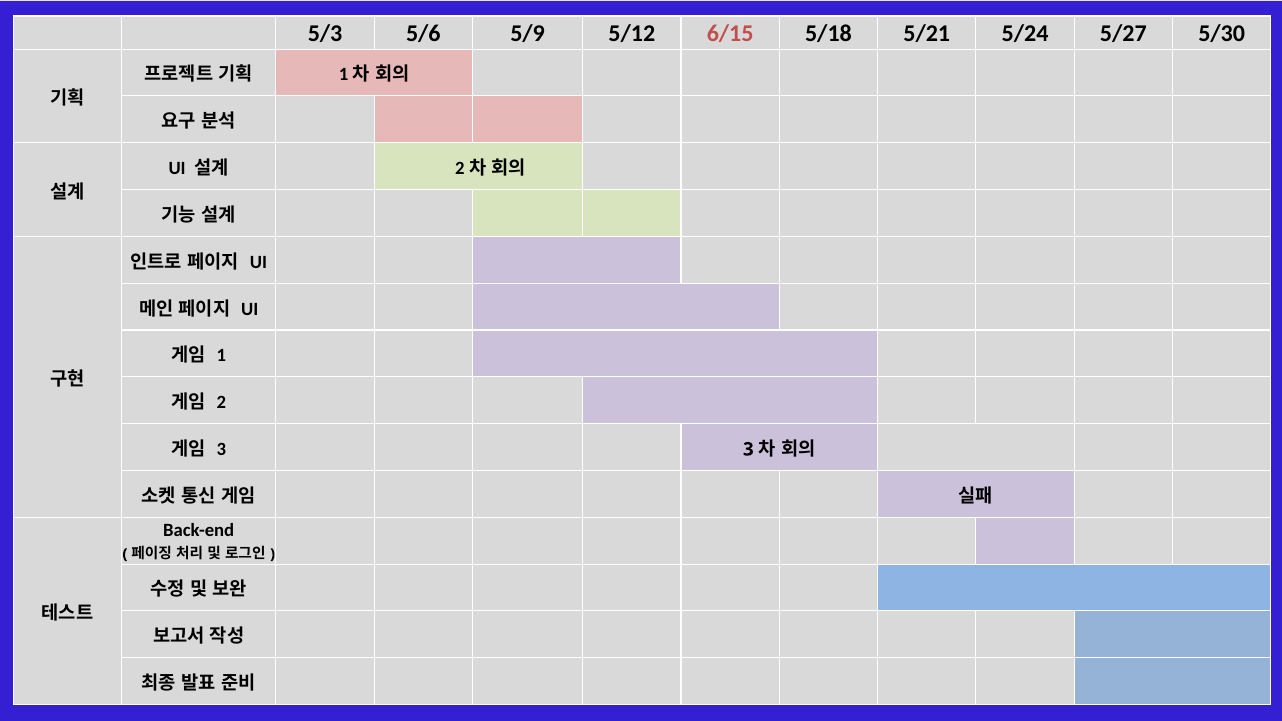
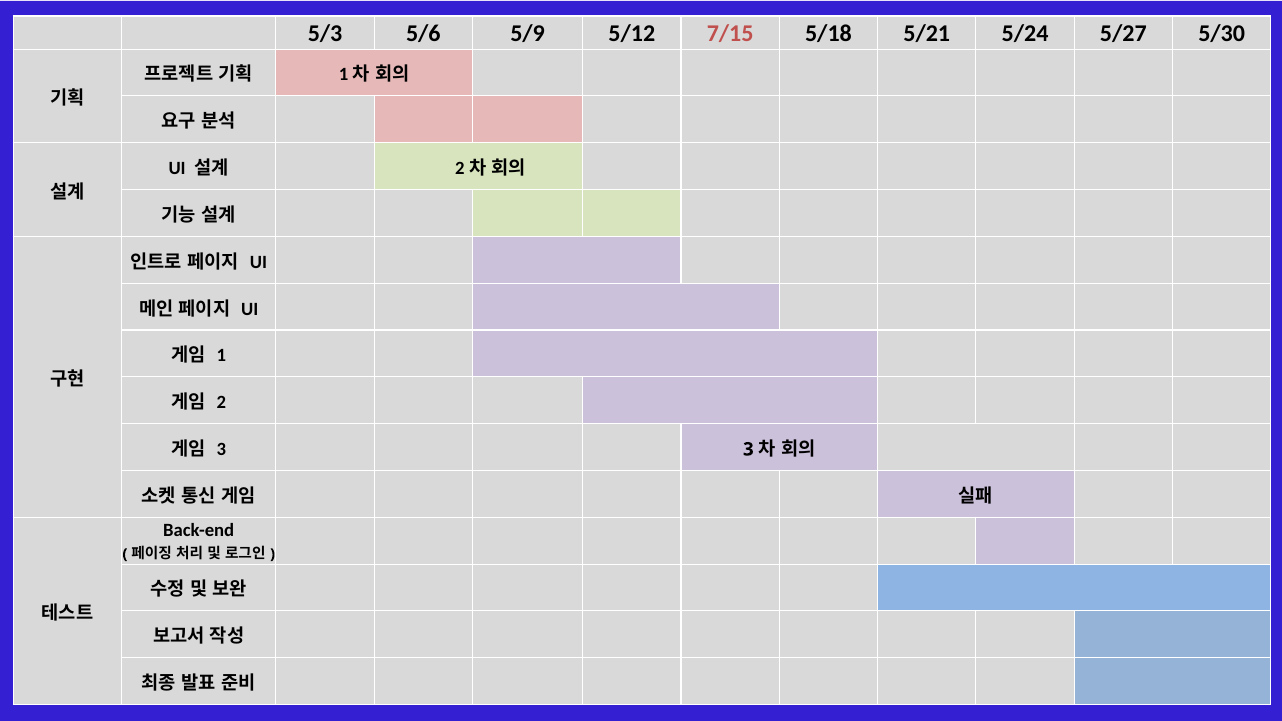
6/15: 6/15 -> 7/15 (730, 33)
